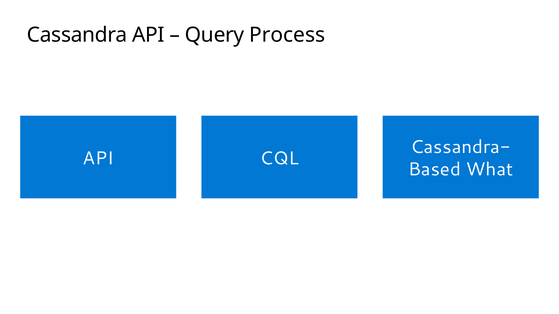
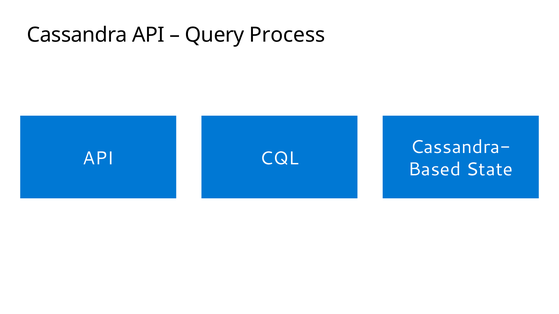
What: What -> State (490, 170)
